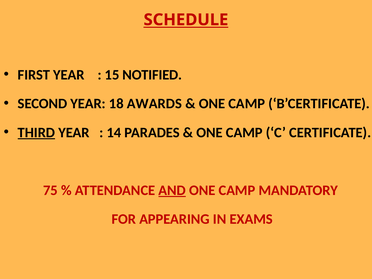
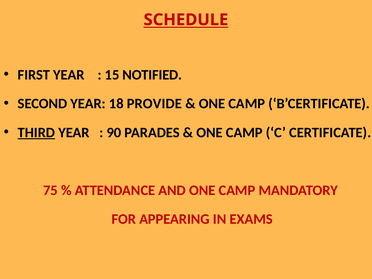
AWARDS: AWARDS -> PROVIDE (154, 104)
14: 14 -> 90 (114, 133)
AND underline: present -> none (172, 190)
